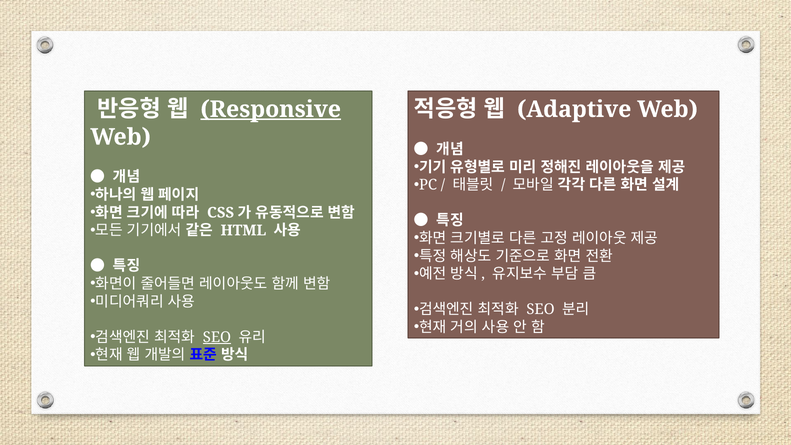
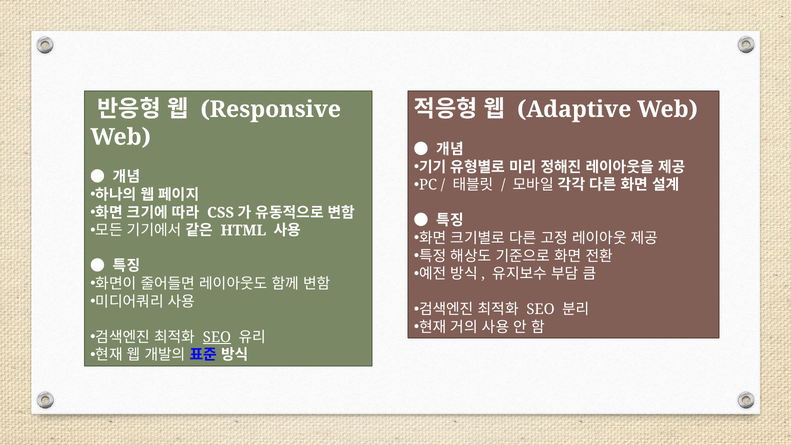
Responsive underline: present -> none (271, 109)
